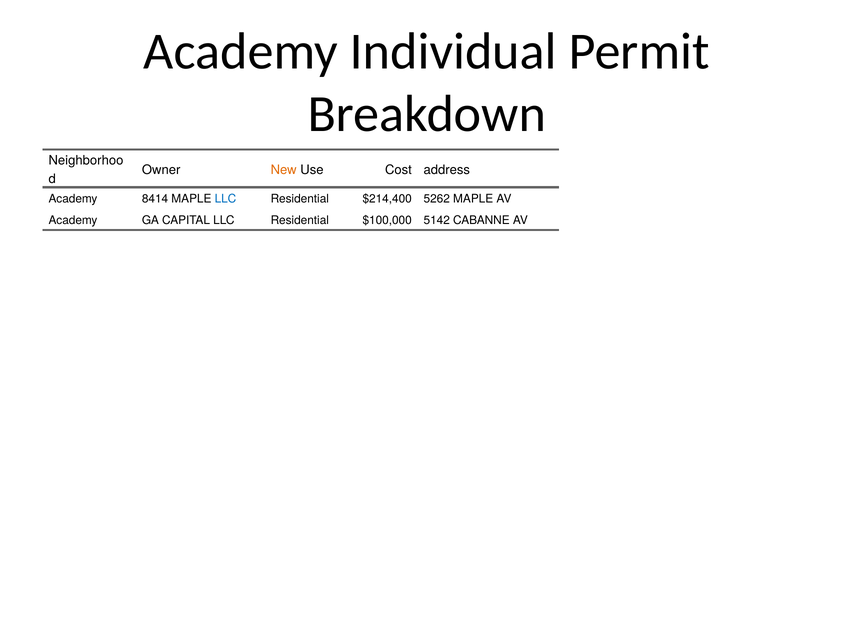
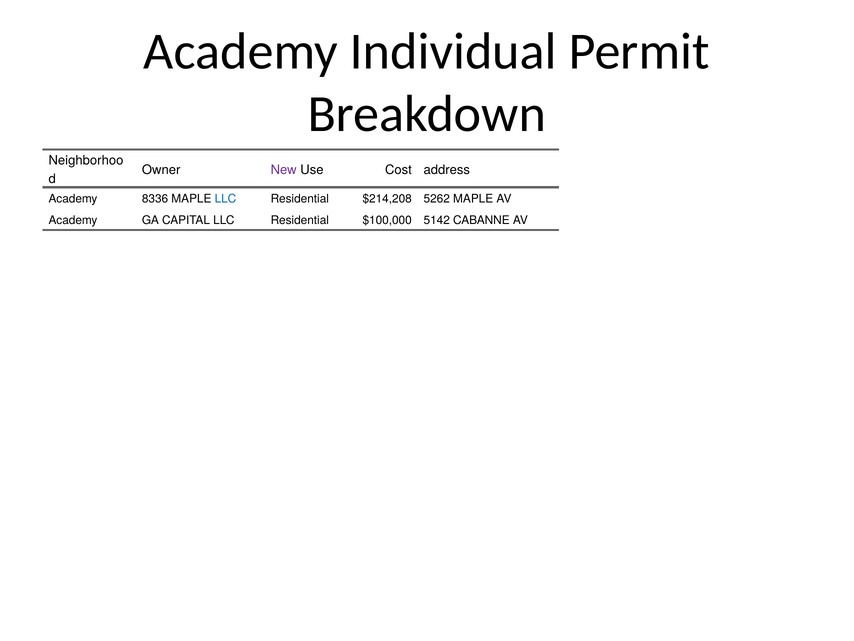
New colour: orange -> purple (284, 170)
8414: 8414 -> 8336 (155, 199)
$214,400: $214,400 -> $214,208 (387, 199)
